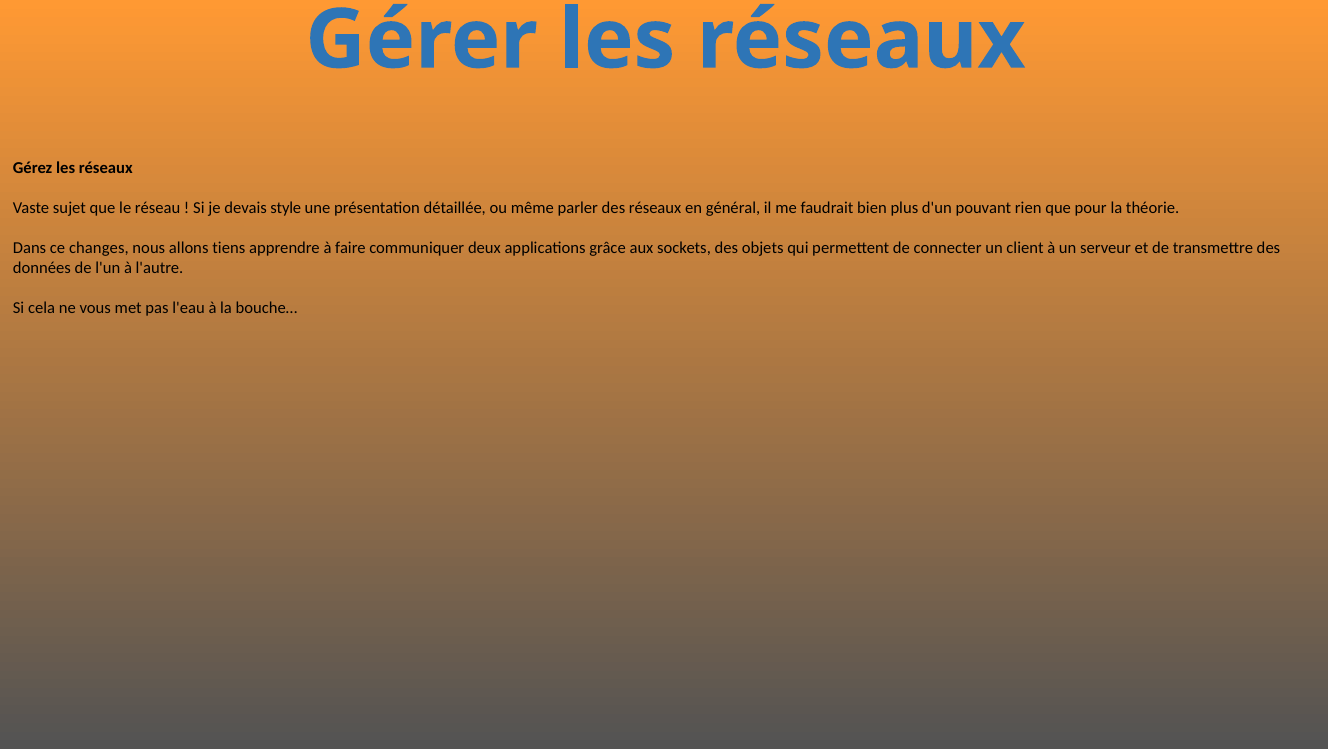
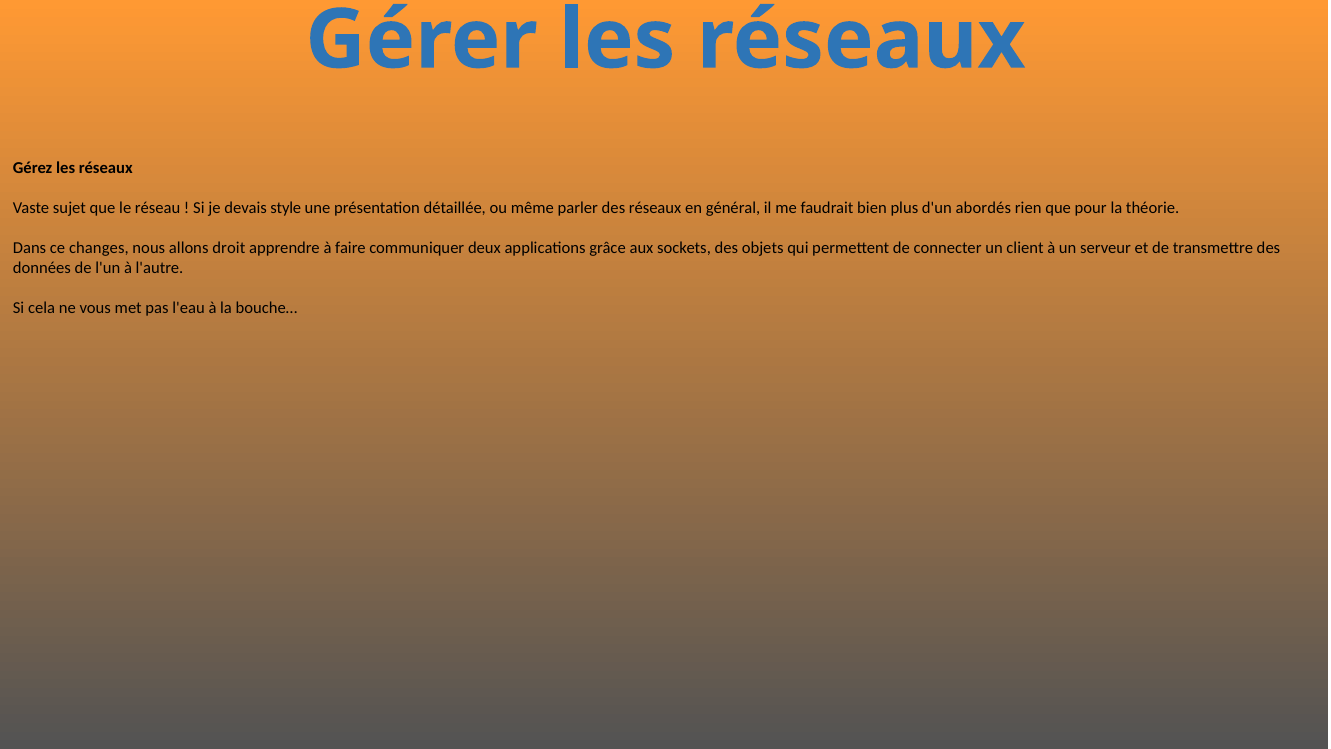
pouvant: pouvant -> abordés (983, 208)
tiens: tiens -> droit (229, 248)
